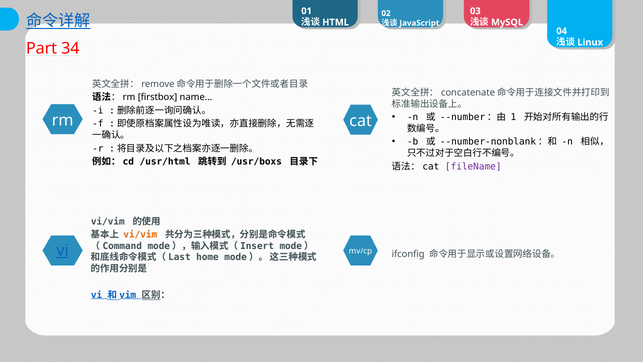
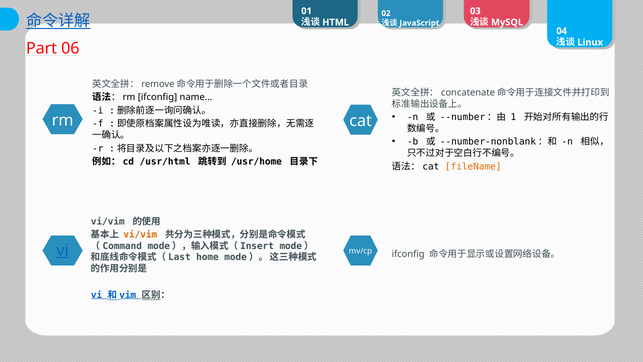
34: 34 -> 06 (70, 48)
firstbox: firstbox -> ifconfig (157, 97)
/usr/boxs: /usr/boxs -> /usr/home (256, 162)
fileName colour: purple -> orange (473, 166)
